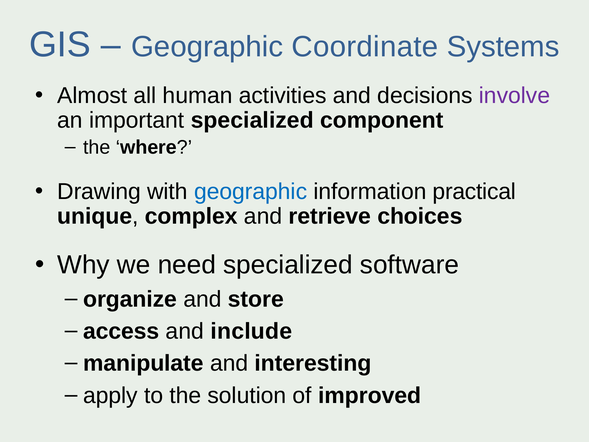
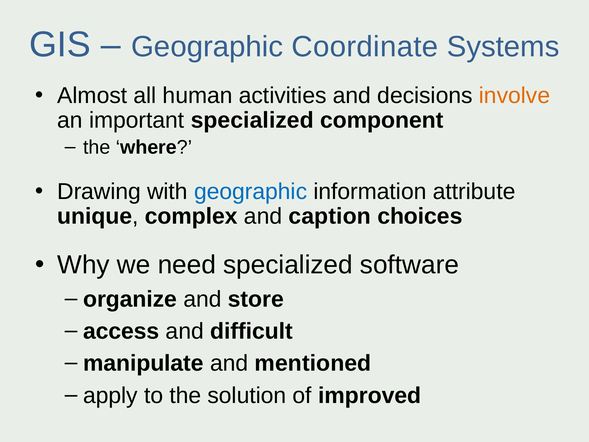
involve colour: purple -> orange (514, 96)
practical: practical -> attribute (474, 191)
retrieve: retrieve -> caption (330, 216)
include: include -> difficult (251, 331)
interesting: interesting -> mentioned (313, 363)
